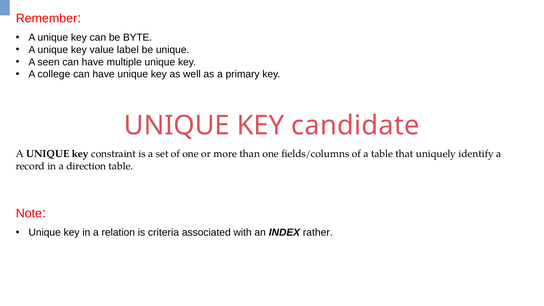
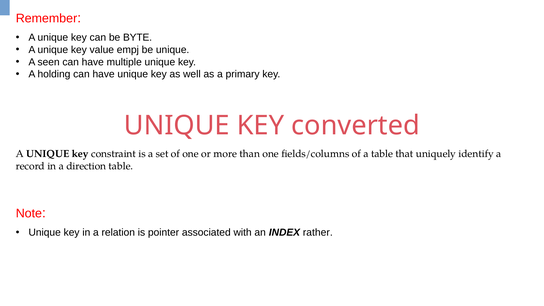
label: label -> empj (128, 50)
college: college -> holding (54, 74)
candidate: candidate -> converted (356, 126)
criteria: criteria -> pointer (164, 233)
